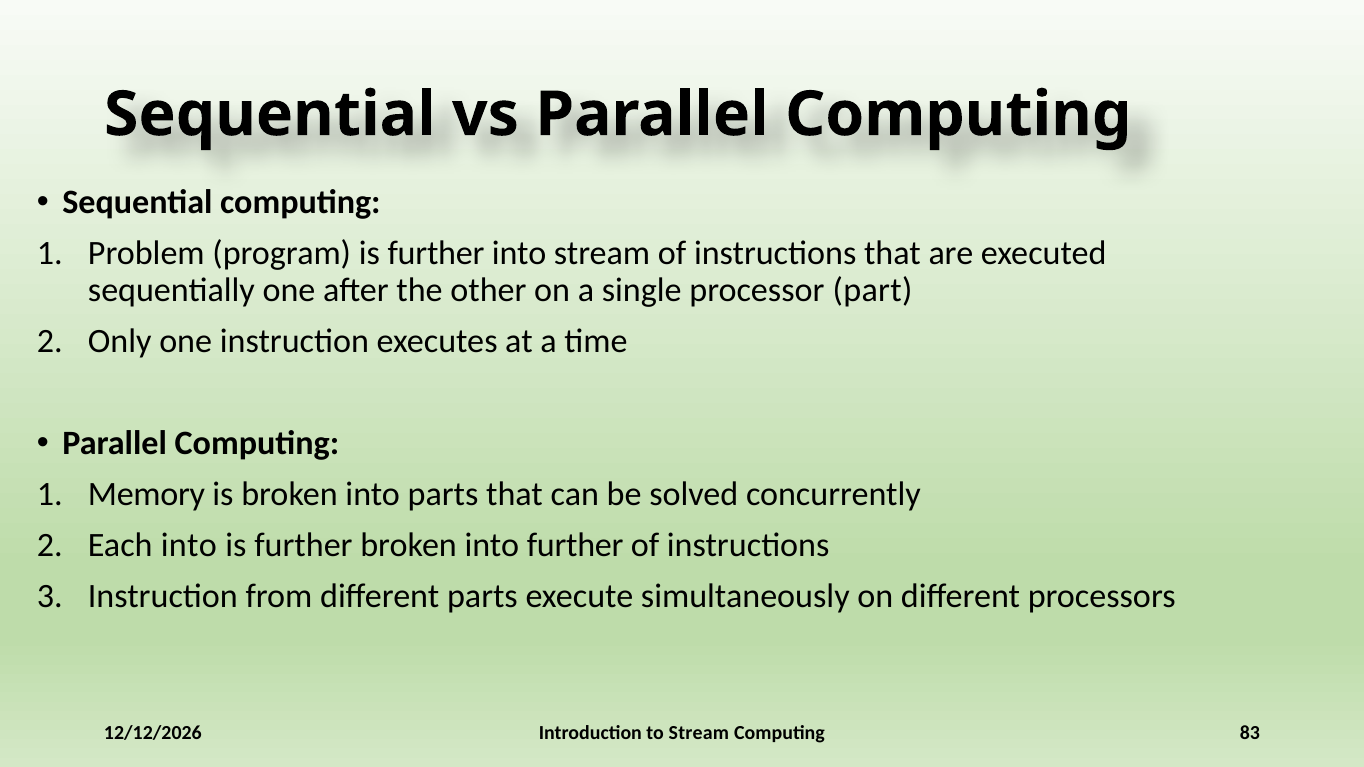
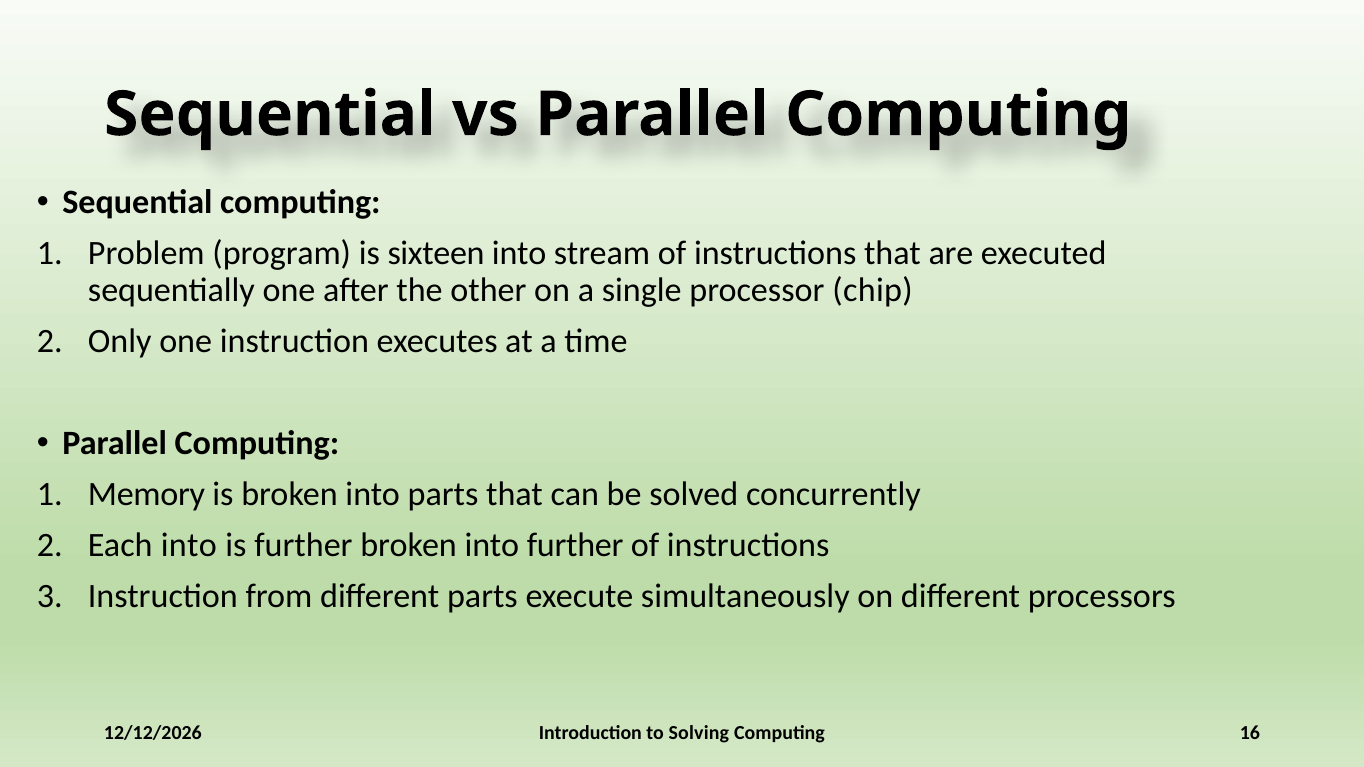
program is further: further -> sixteen (436, 254)
part: part -> chip (873, 291)
to Stream: Stream -> Solving (699, 733)
83: 83 -> 16 (1250, 733)
